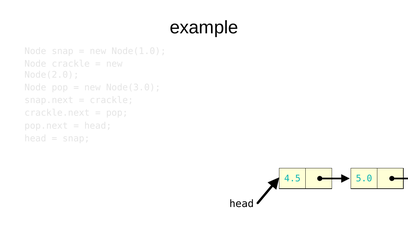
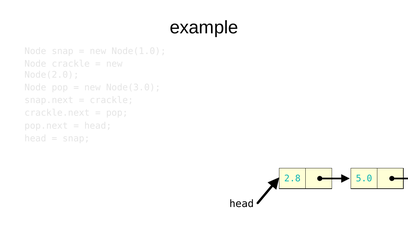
4.5: 4.5 -> 2.8 (292, 178)
